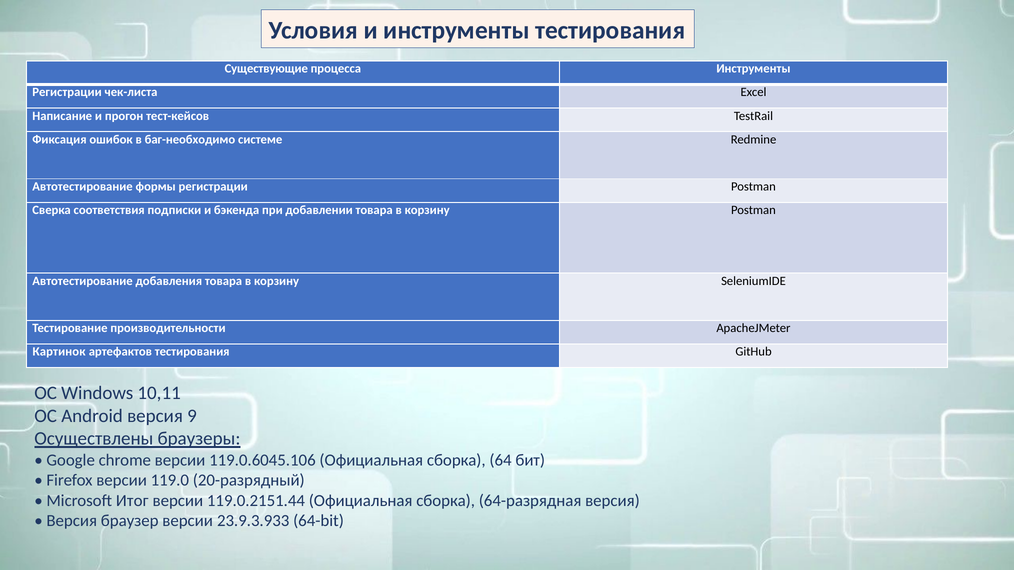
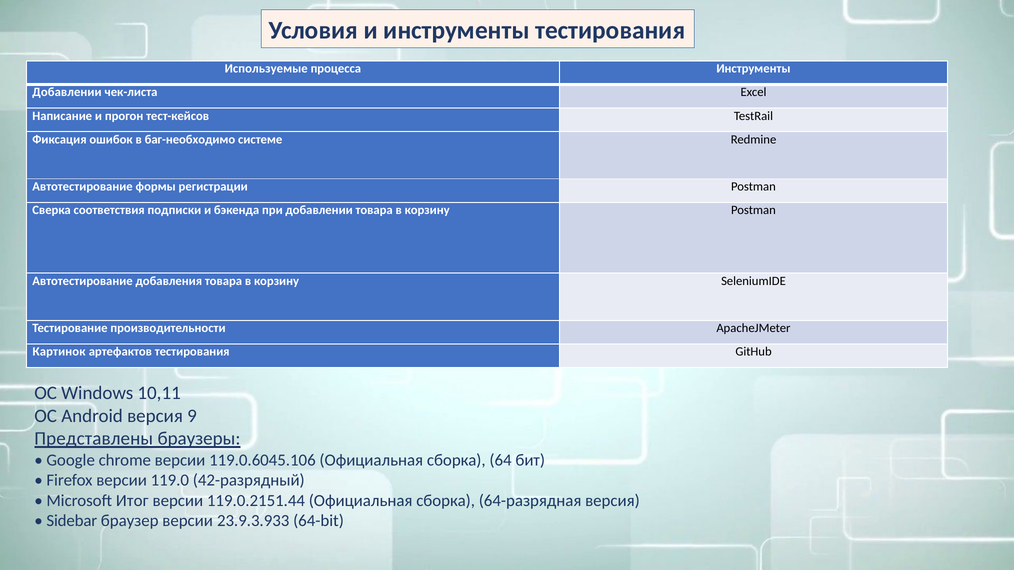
Существующие: Существующие -> Используемые (266, 69)
Регистрации: Регистрации -> Добавлении (67, 92)
Осуществлены: Осуществлены -> Представлены (94, 439)
20-разрядный: 20-разрядный -> 42-разрядный (249, 481)
Версия: Версия -> Sidebar (72, 521)
